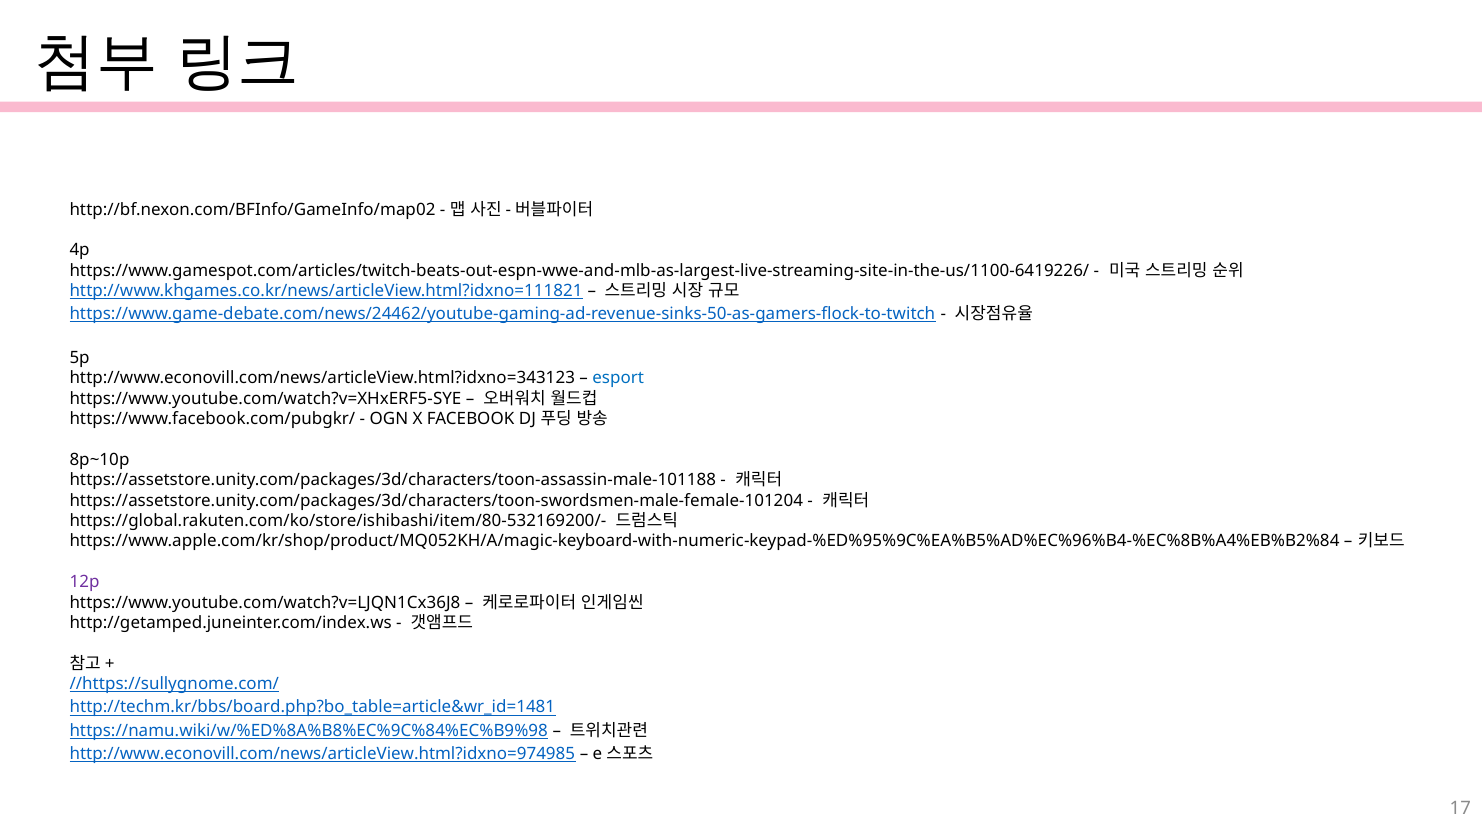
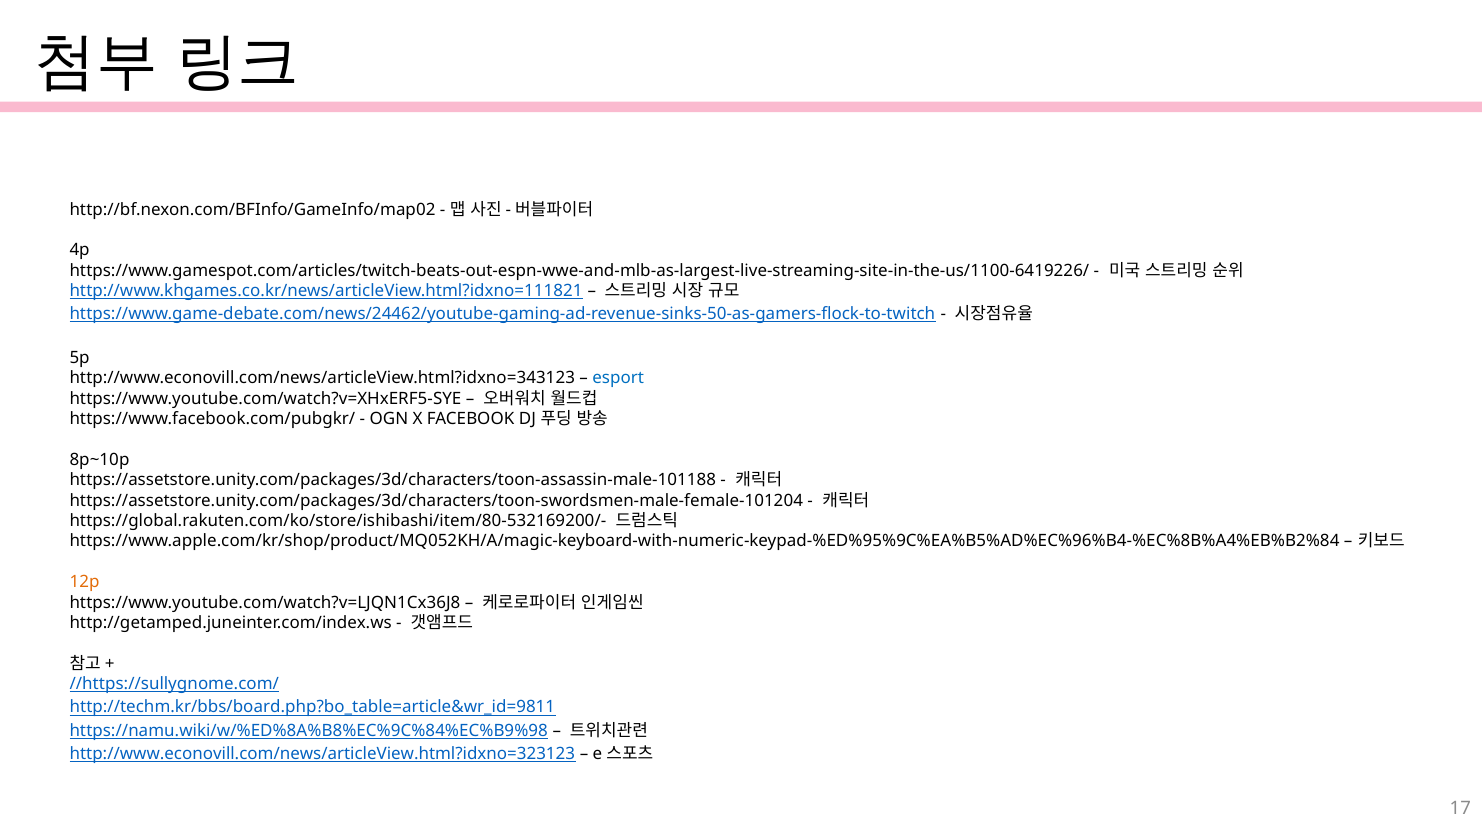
12p colour: purple -> orange (85, 582)
http://techm.kr/bbs/board.php?bo_table=article&wr_id=1481: http://techm.kr/bbs/board.php?bo_table=article&wr_id=1481 -> http://techm.kr/bbs/board.php?bo_table=article&wr_id=9811 (312, 707)
http://www.econovill.com/news/articleView.html?idxno=974985: http://www.econovill.com/news/articleView.html?idxno=974985 -> http://www.econovill.com/news/articleView.html?idxno=323123 (322, 753)
